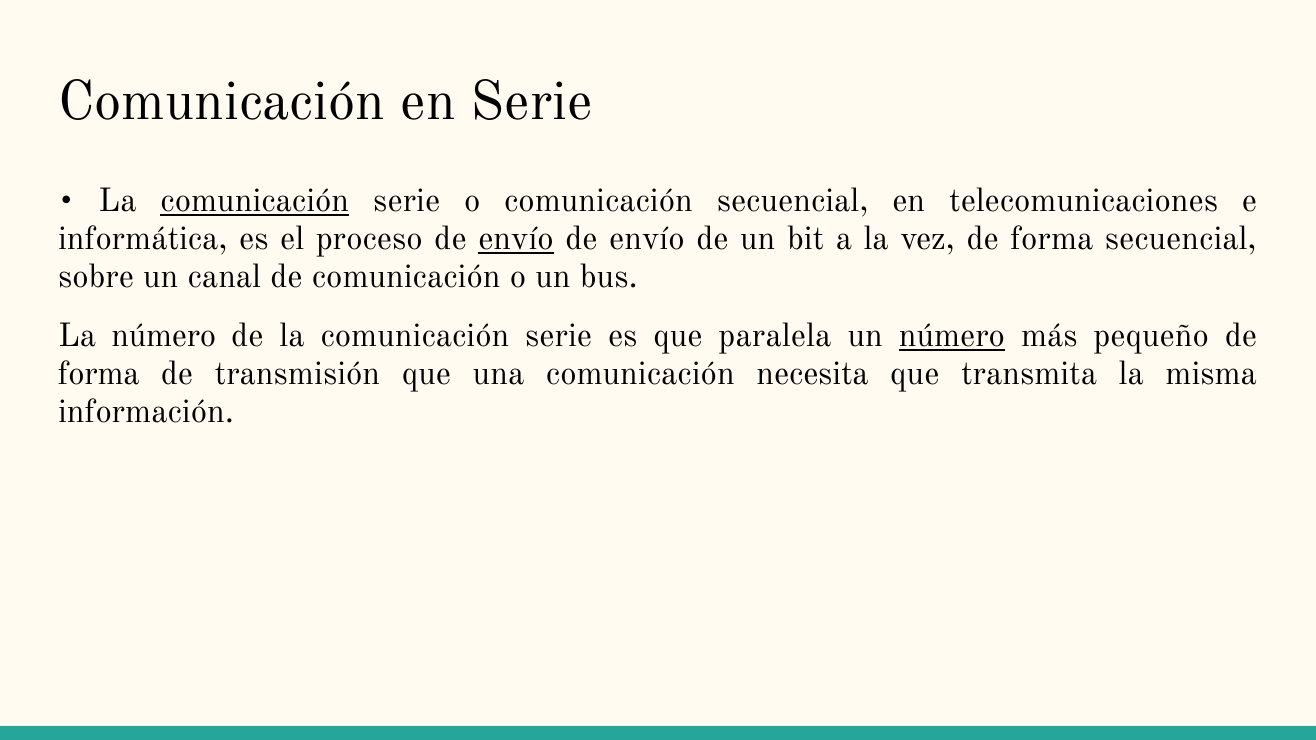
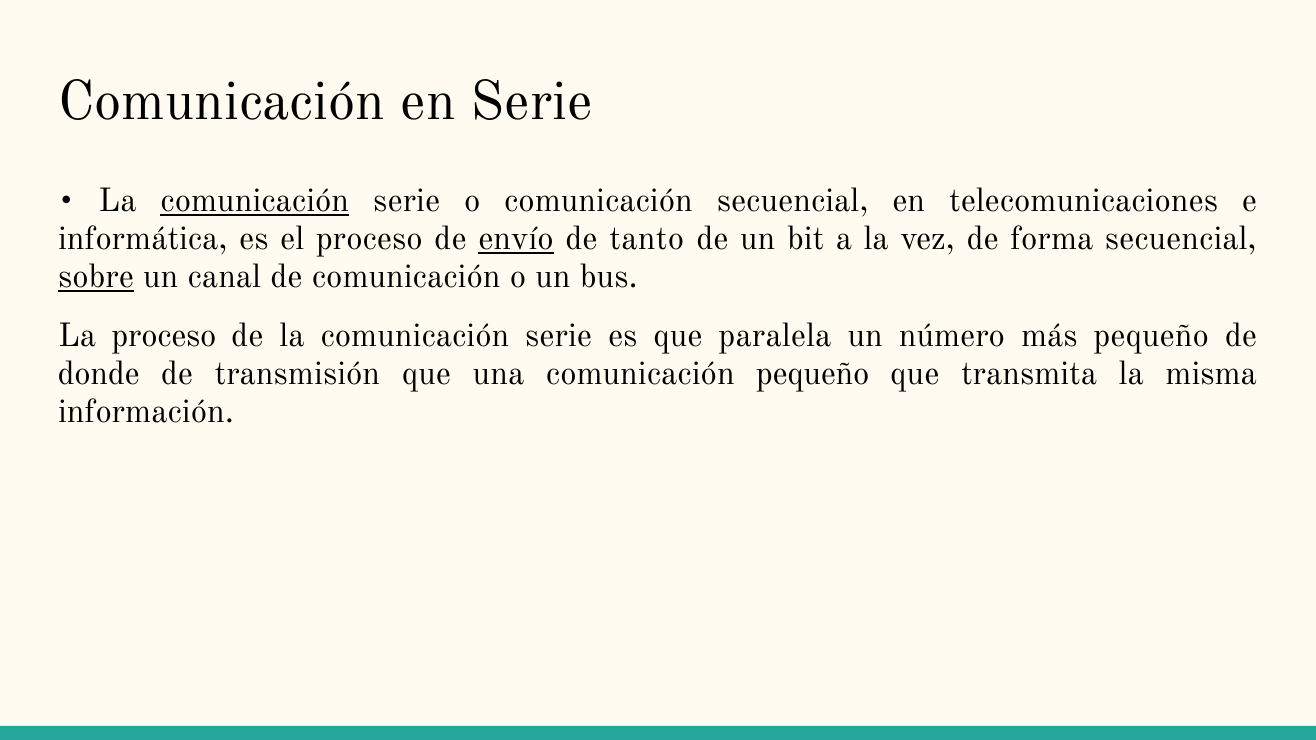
envío: envío -> tanto (647, 239)
sobre underline: none -> present (96, 276)
La número: número -> proceso (164, 336)
número underline: present -> none (952, 336)
forma: forma -> donde (99, 374)
comunicación necesita: necesita -> pequeño (813, 374)
